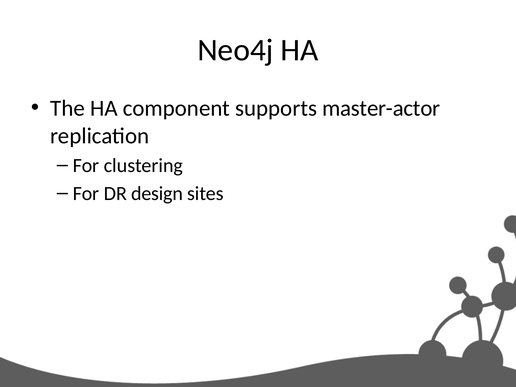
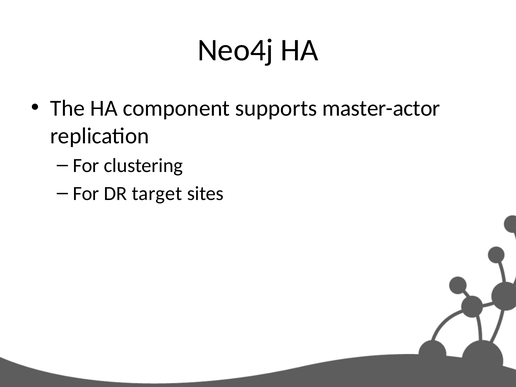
design: design -> target (157, 193)
